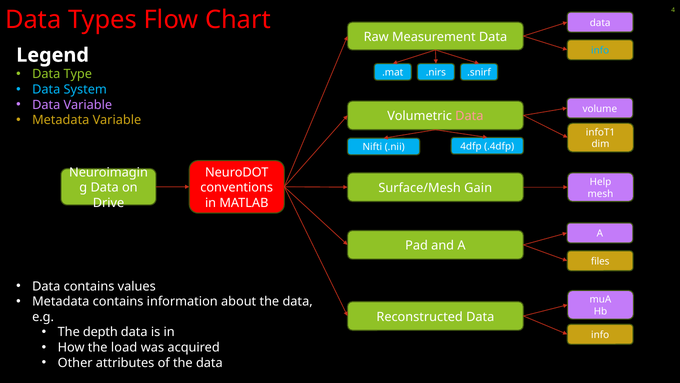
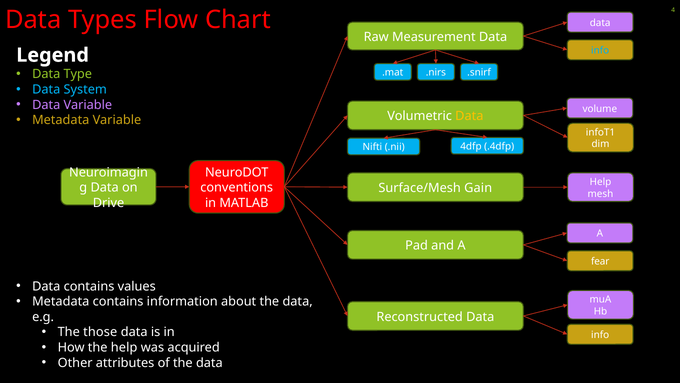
Data colour: pink -> yellow (469, 116)
files: files -> fear (600, 261)
depth: depth -> those (100, 332)
the load: load -> help (124, 347)
